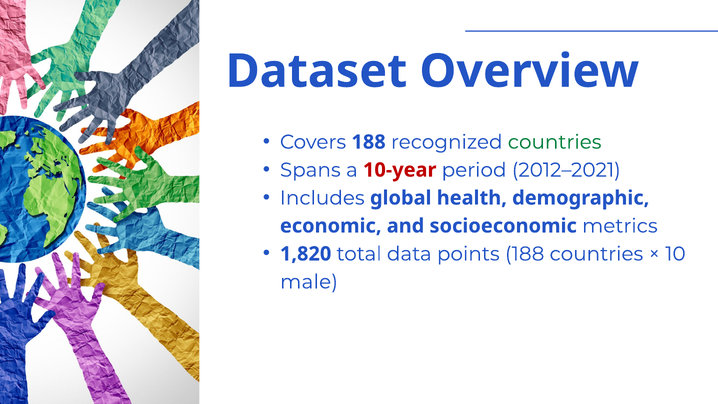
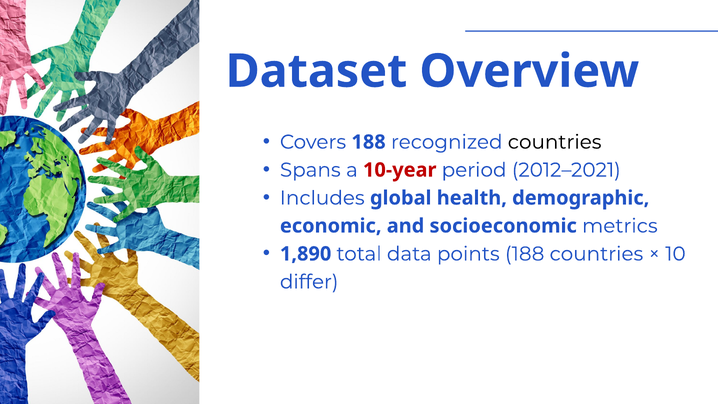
countries colour: green -> black (555, 142)
1,820: 1,820 -> 1,890 (306, 254)
male: male -> differ (309, 282)
